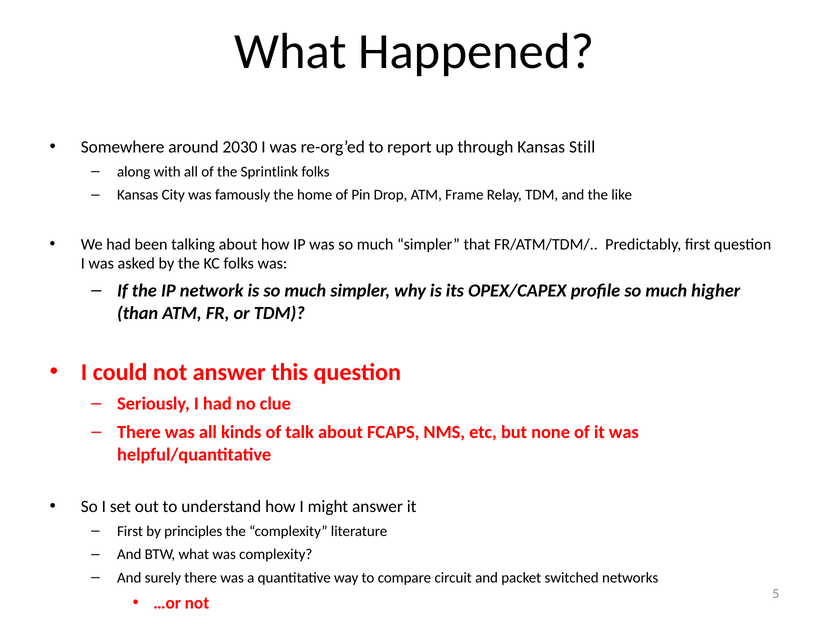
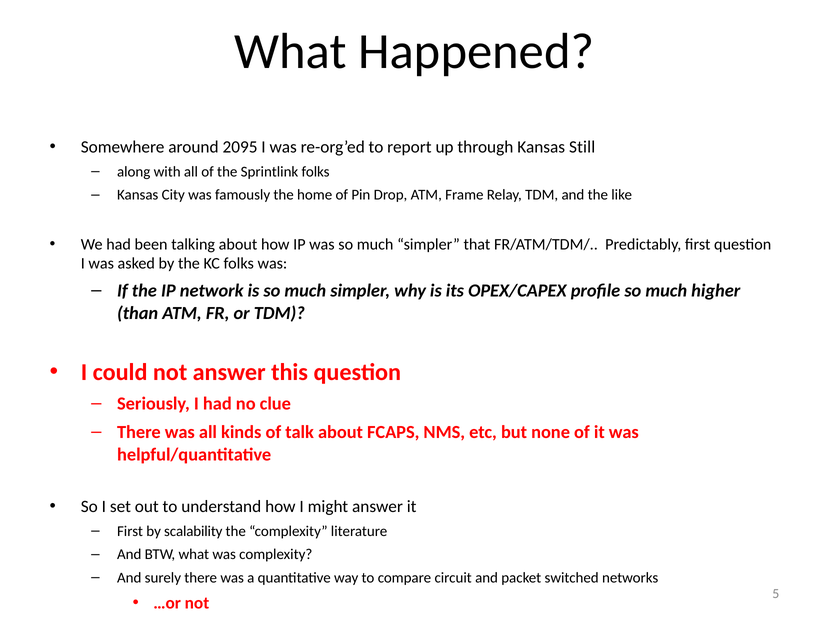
2030: 2030 -> 2095 (240, 147)
principles: principles -> scalability (193, 531)
